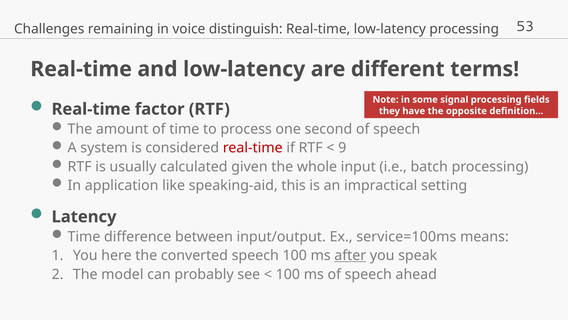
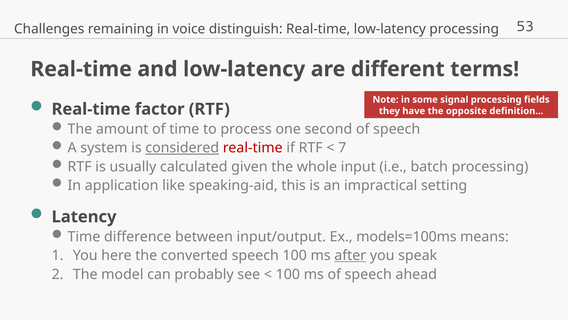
considered underline: none -> present (182, 148)
9: 9 -> 7 (342, 148)
service=100ms: service=100ms -> models=100ms (406, 236)
